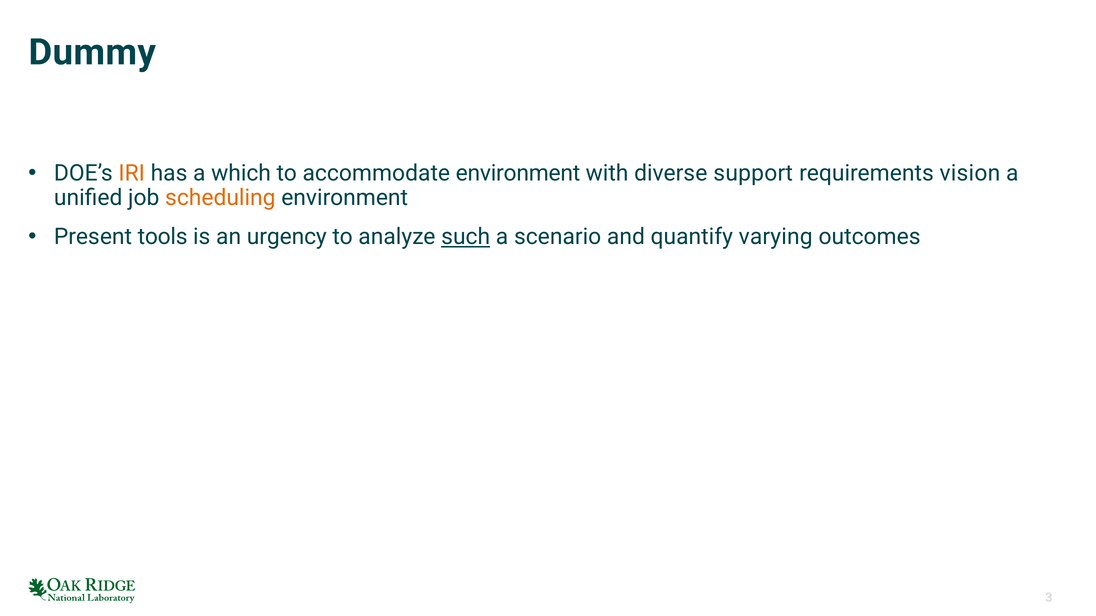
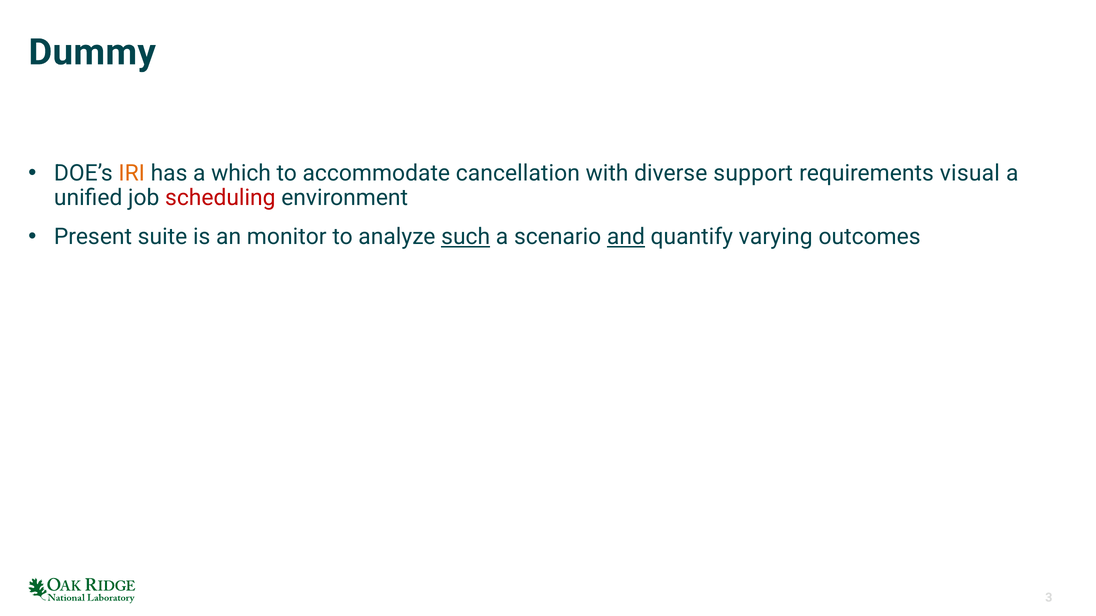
accommodate environment: environment -> cancellation (518, 173)
vision: vision -> visual (970, 173)
scheduling colour: orange -> red (220, 198)
tools: tools -> suite (163, 237)
urgency: urgency -> monitor (287, 237)
and underline: none -> present (626, 237)
